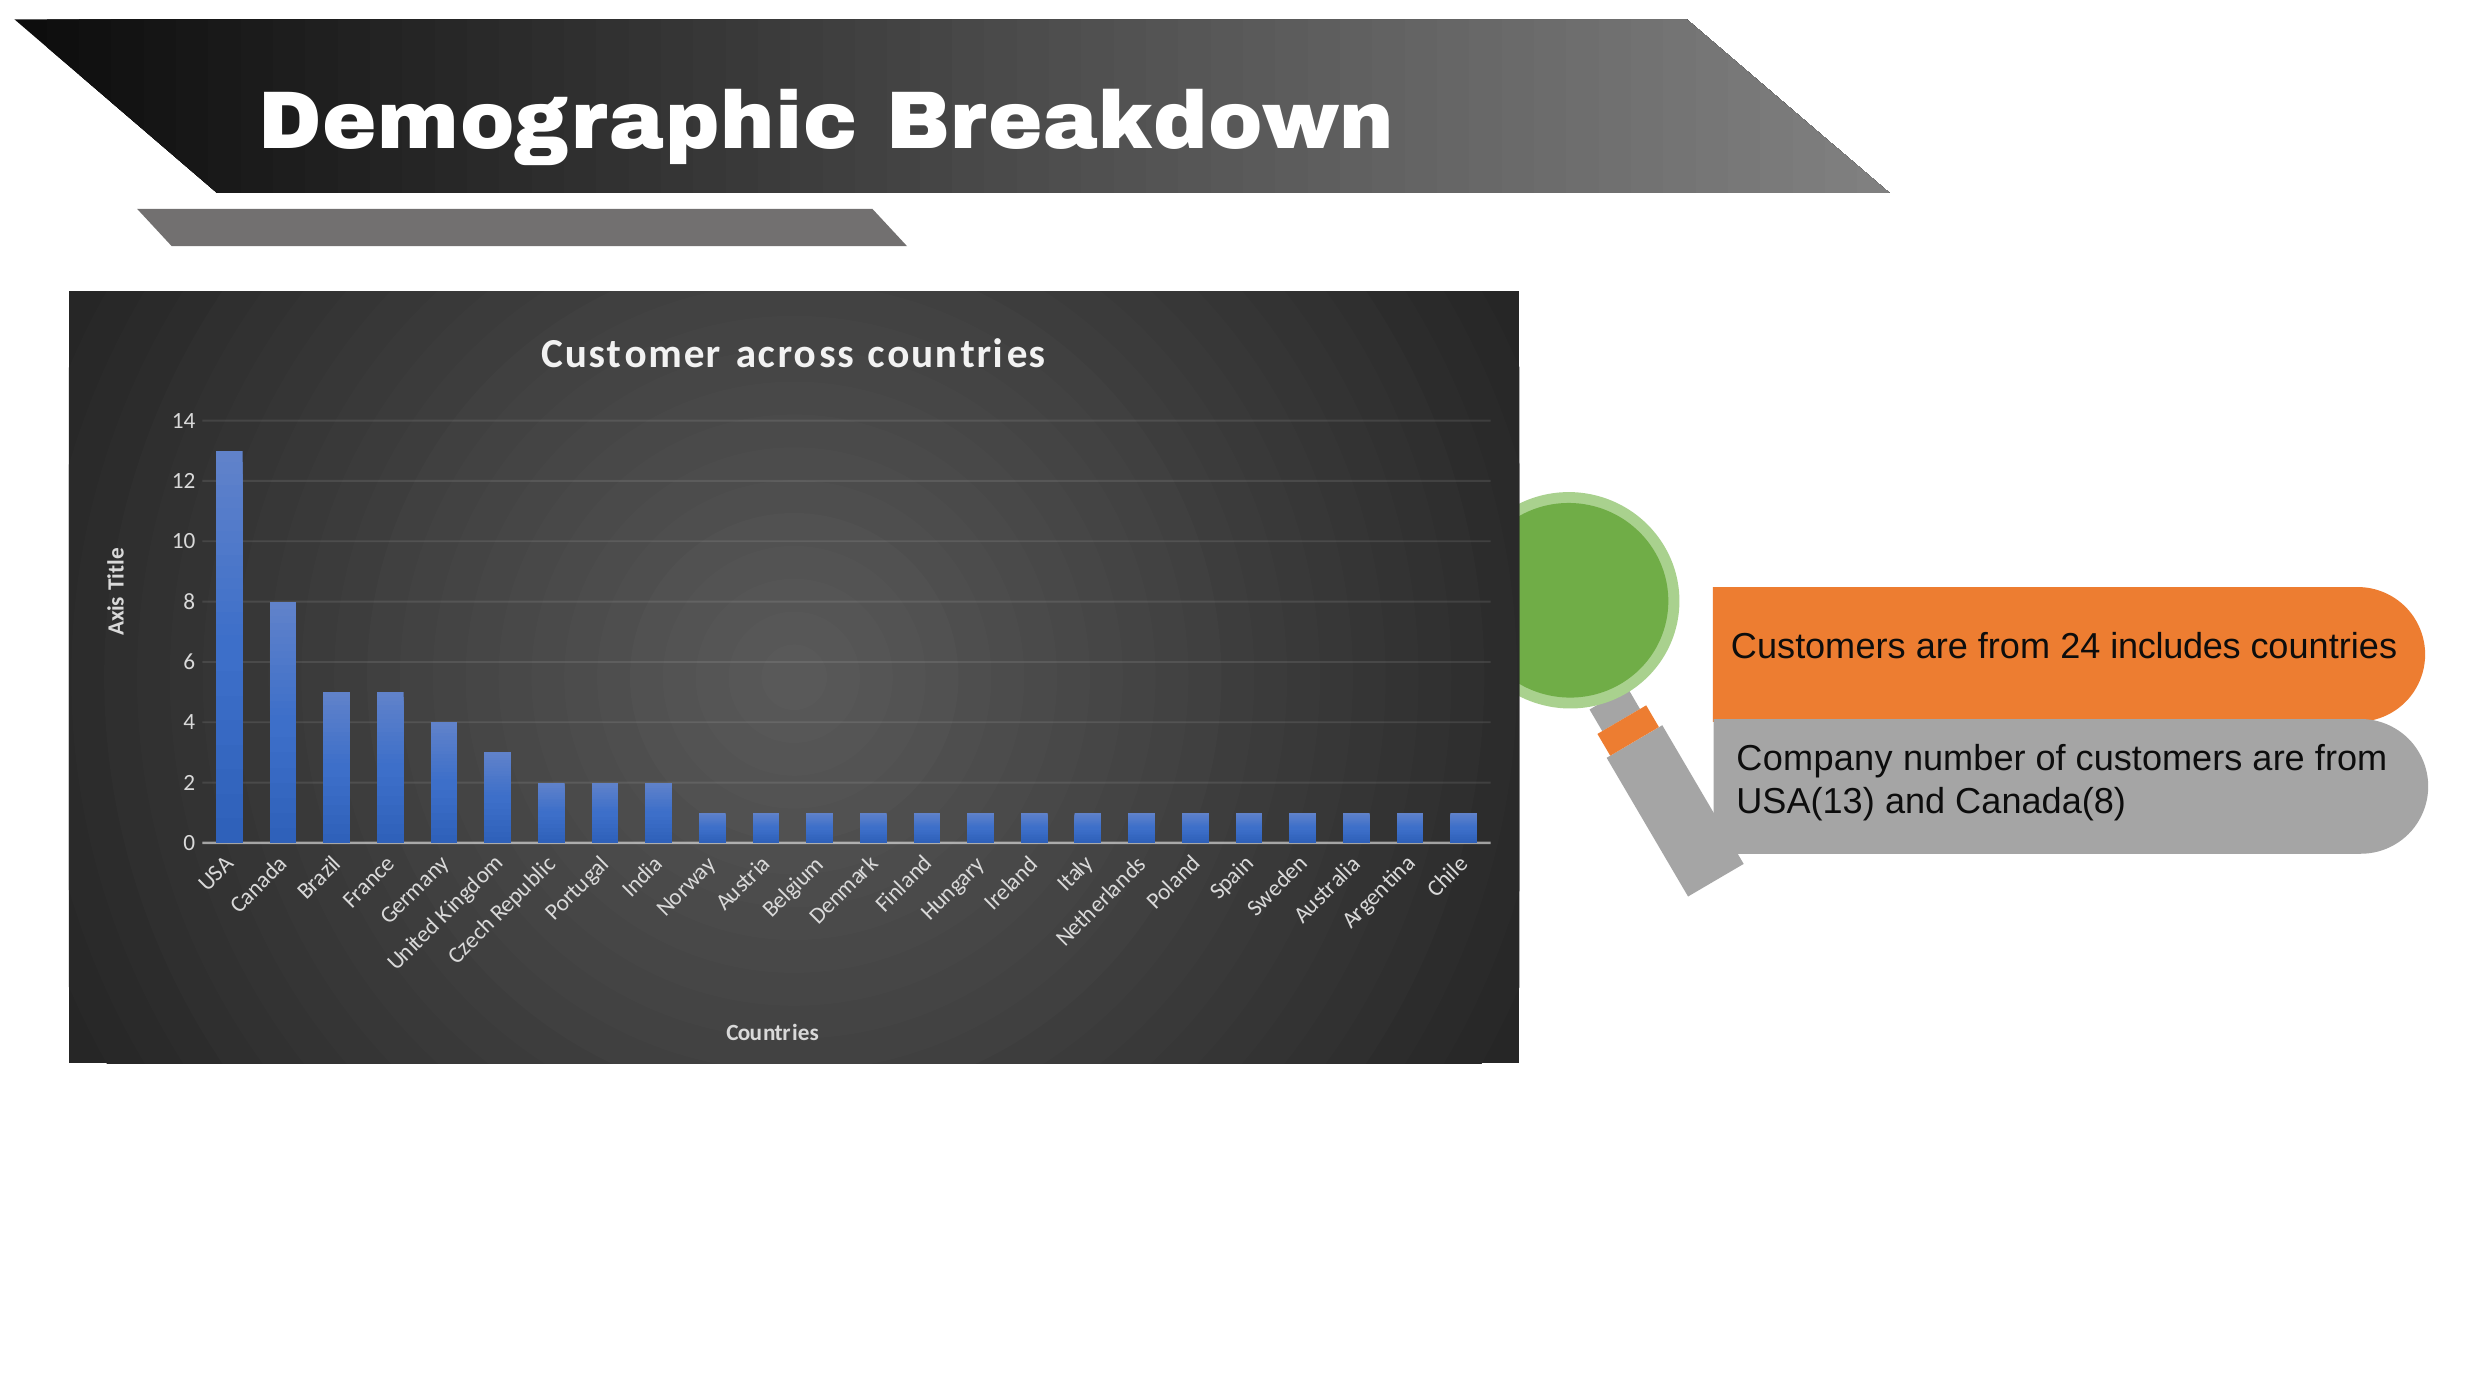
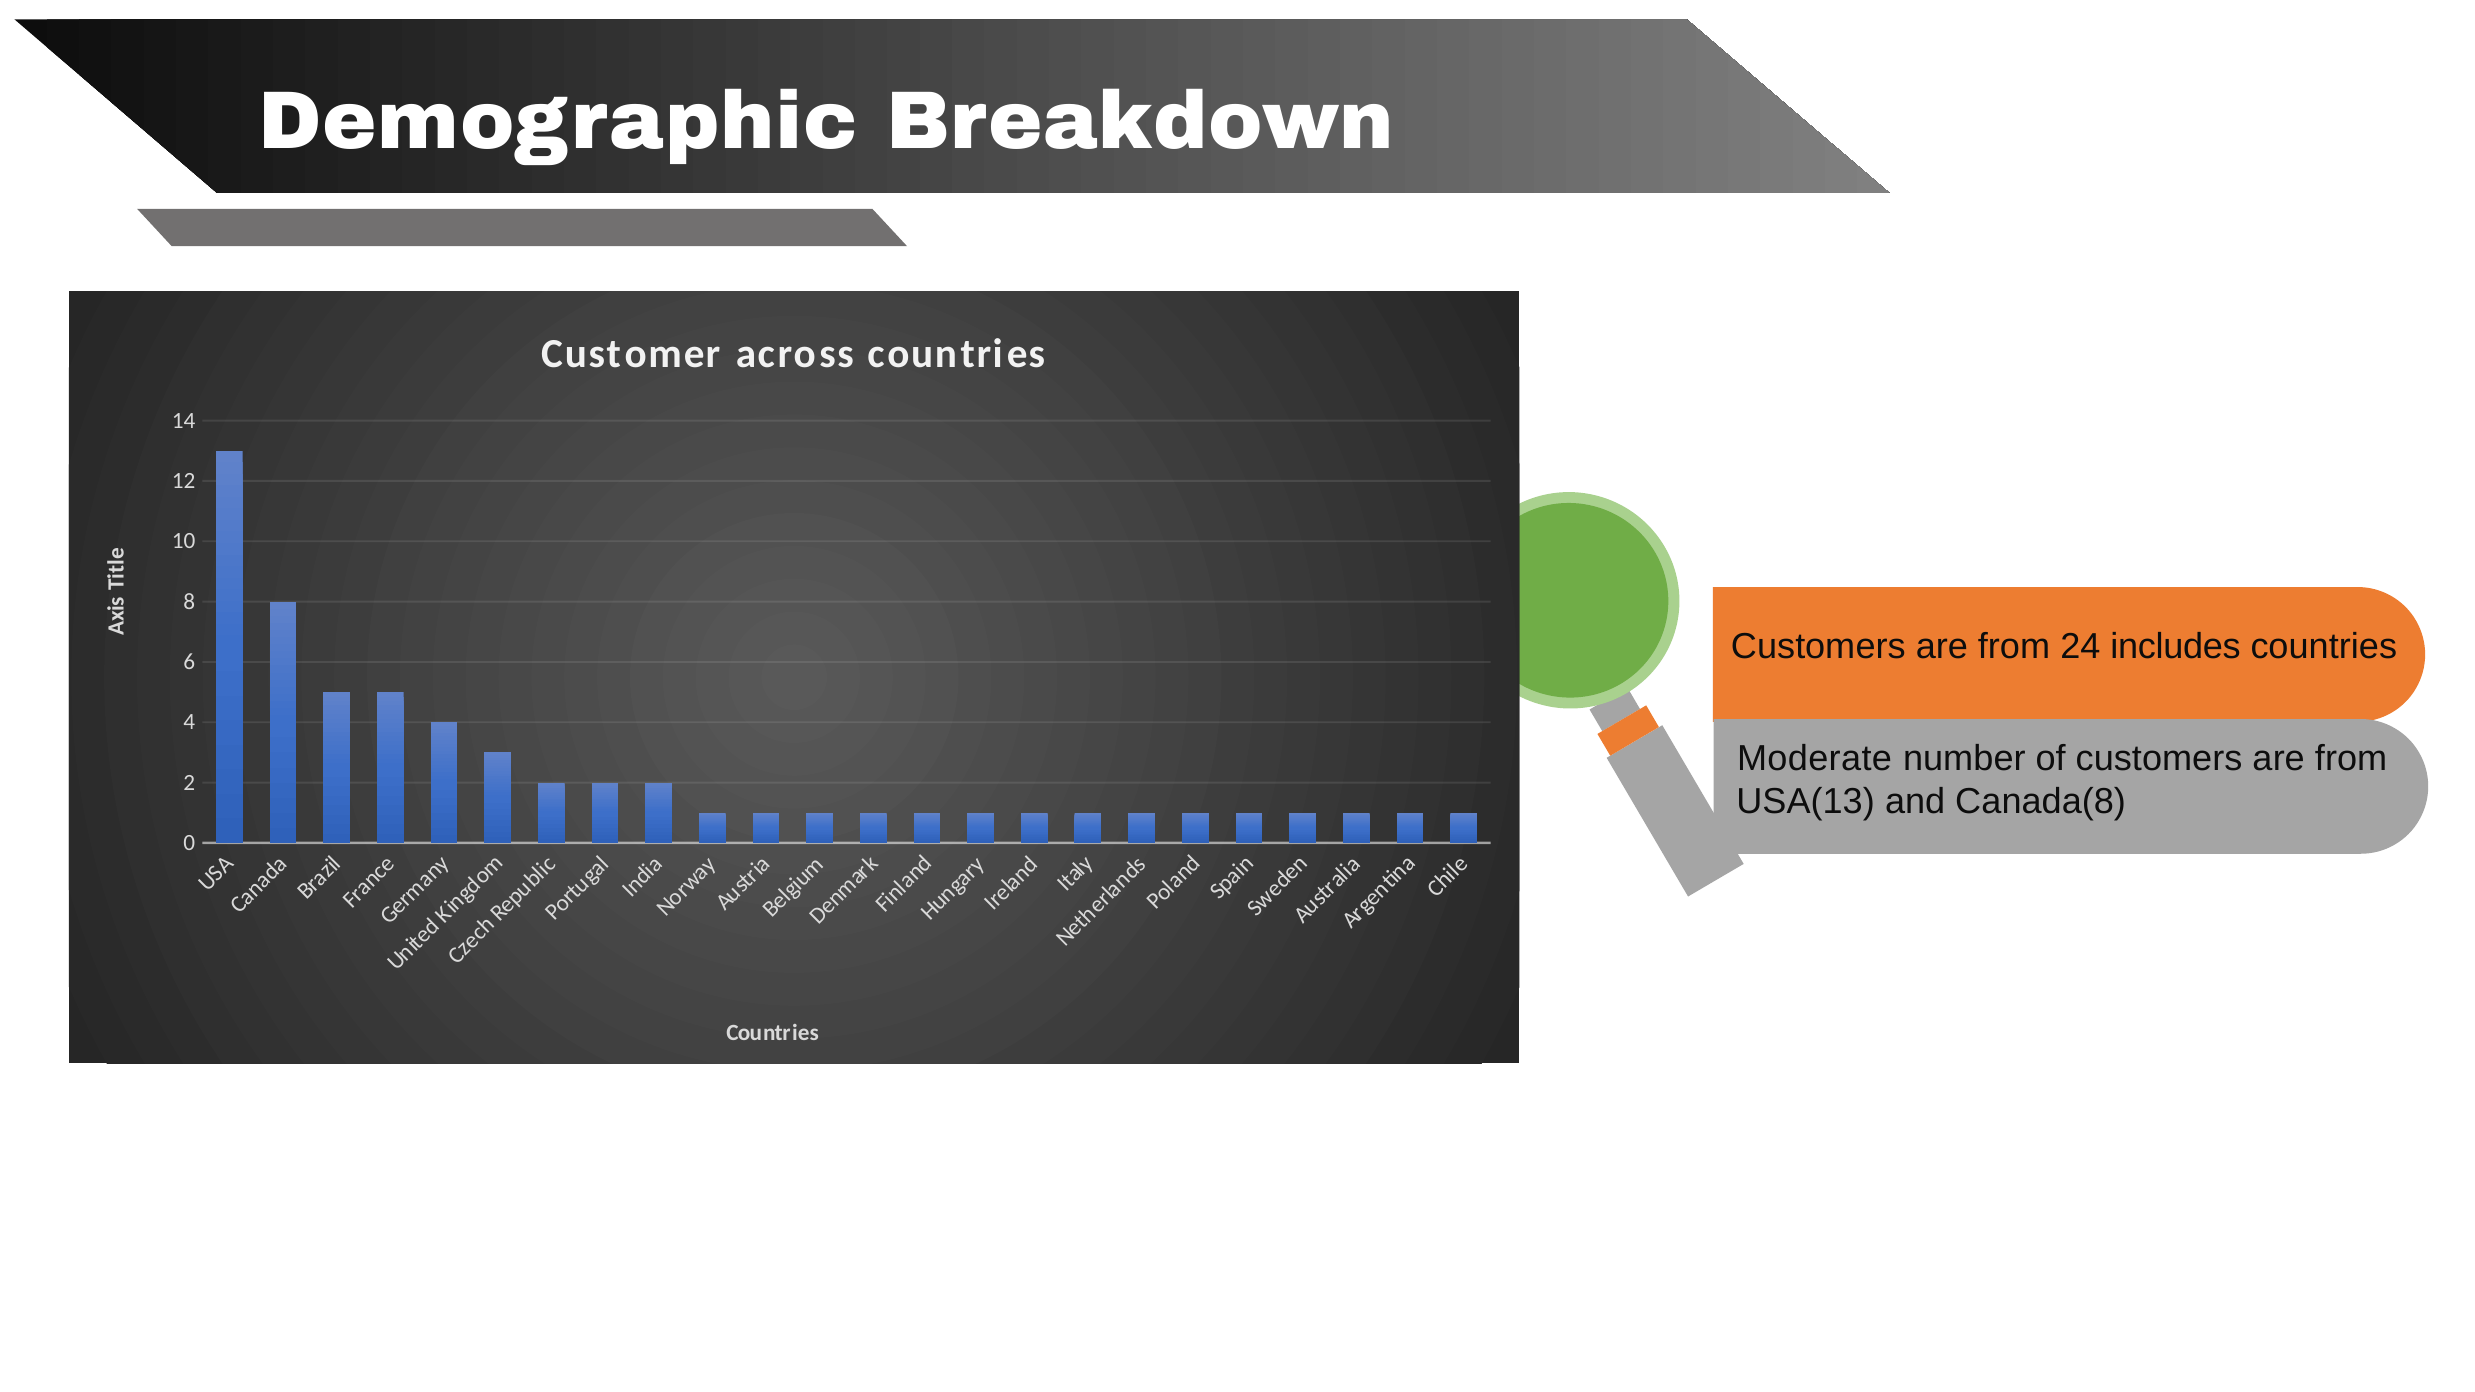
Company: Company -> Moderate (1815, 758)
